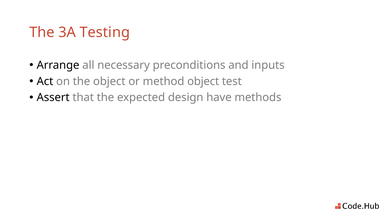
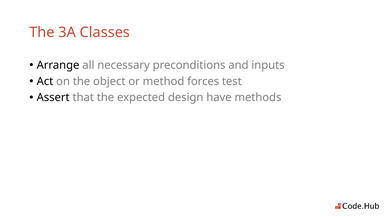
Testing: Testing -> Classes (105, 32)
method object: object -> forces (203, 81)
